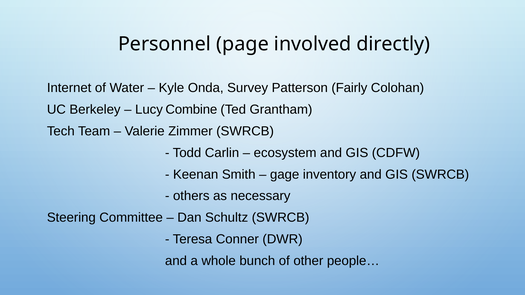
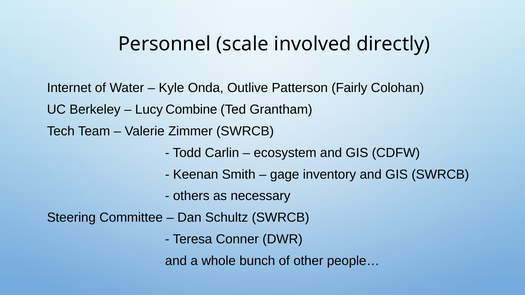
page: page -> scale (242, 44)
Survey: Survey -> Outlive (248, 88)
